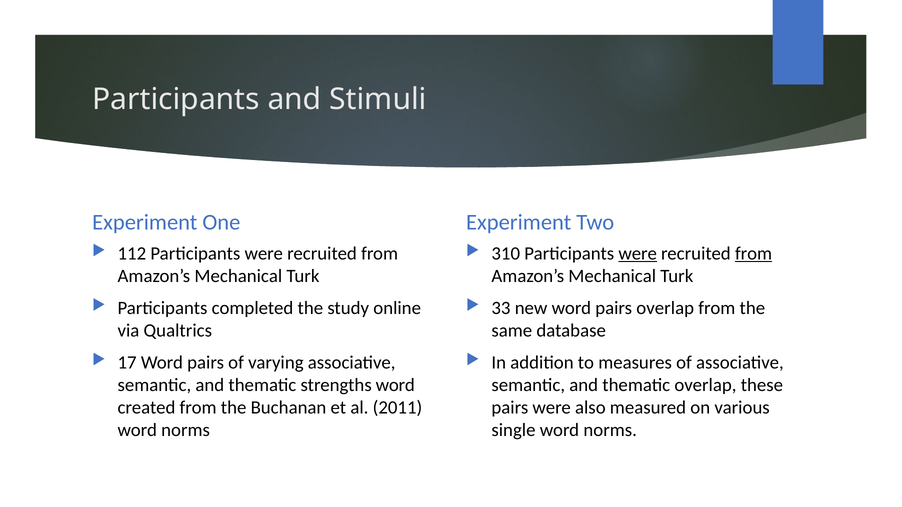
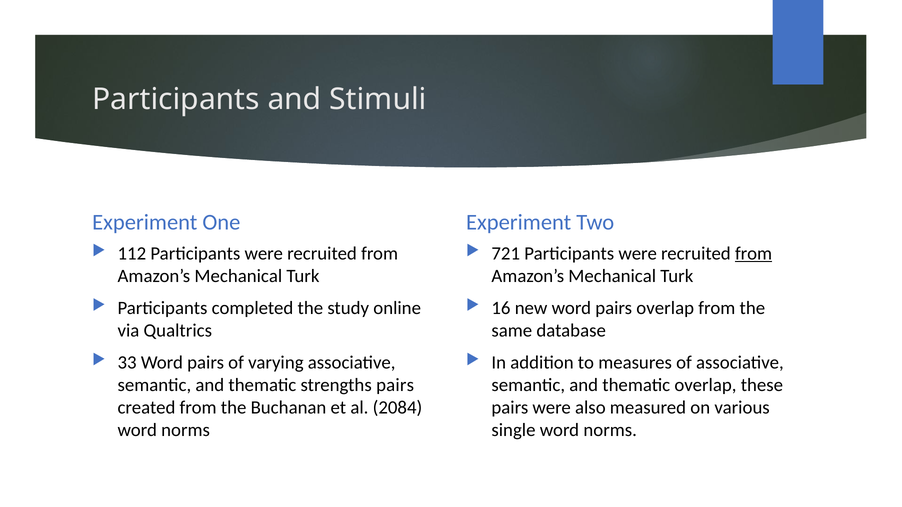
310: 310 -> 721 (506, 254)
were underline: present -> none (638, 254)
33: 33 -> 16 (501, 308)
17: 17 -> 33 (127, 363)
strengths word: word -> pairs (395, 385)
2011: 2011 -> 2084 (397, 408)
